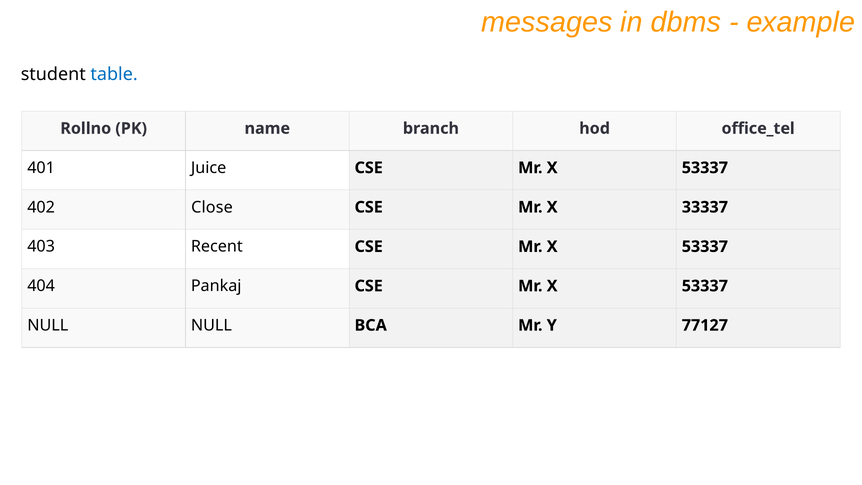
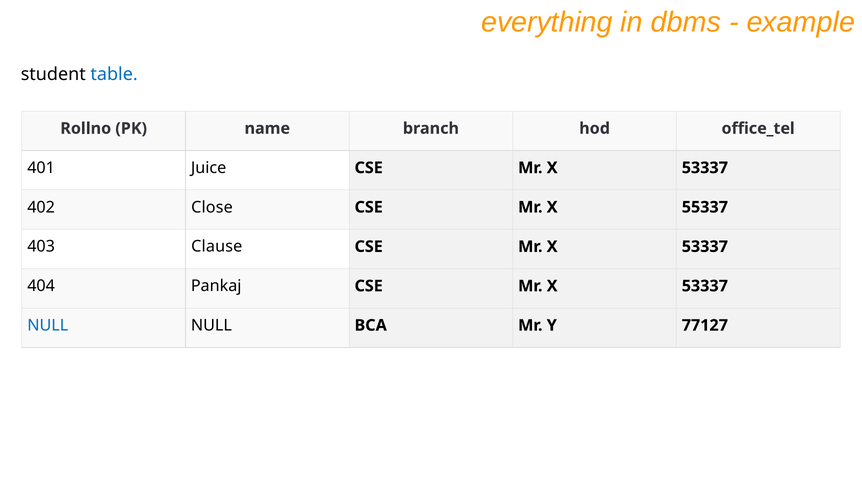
messages: messages -> everything (547, 22)
33337: 33337 -> 55337 (705, 207)
Recent: Recent -> Clause (217, 247)
NULL colour: black -> blue (48, 325)
